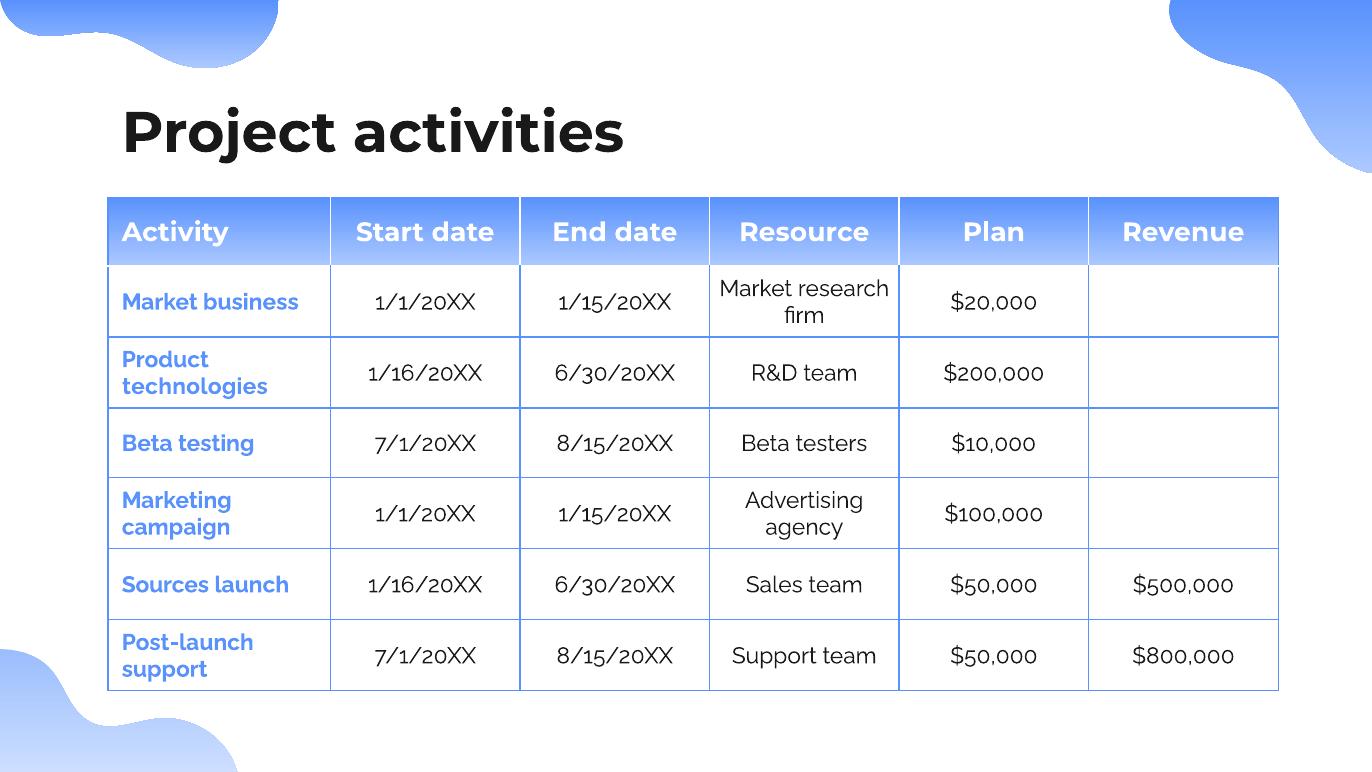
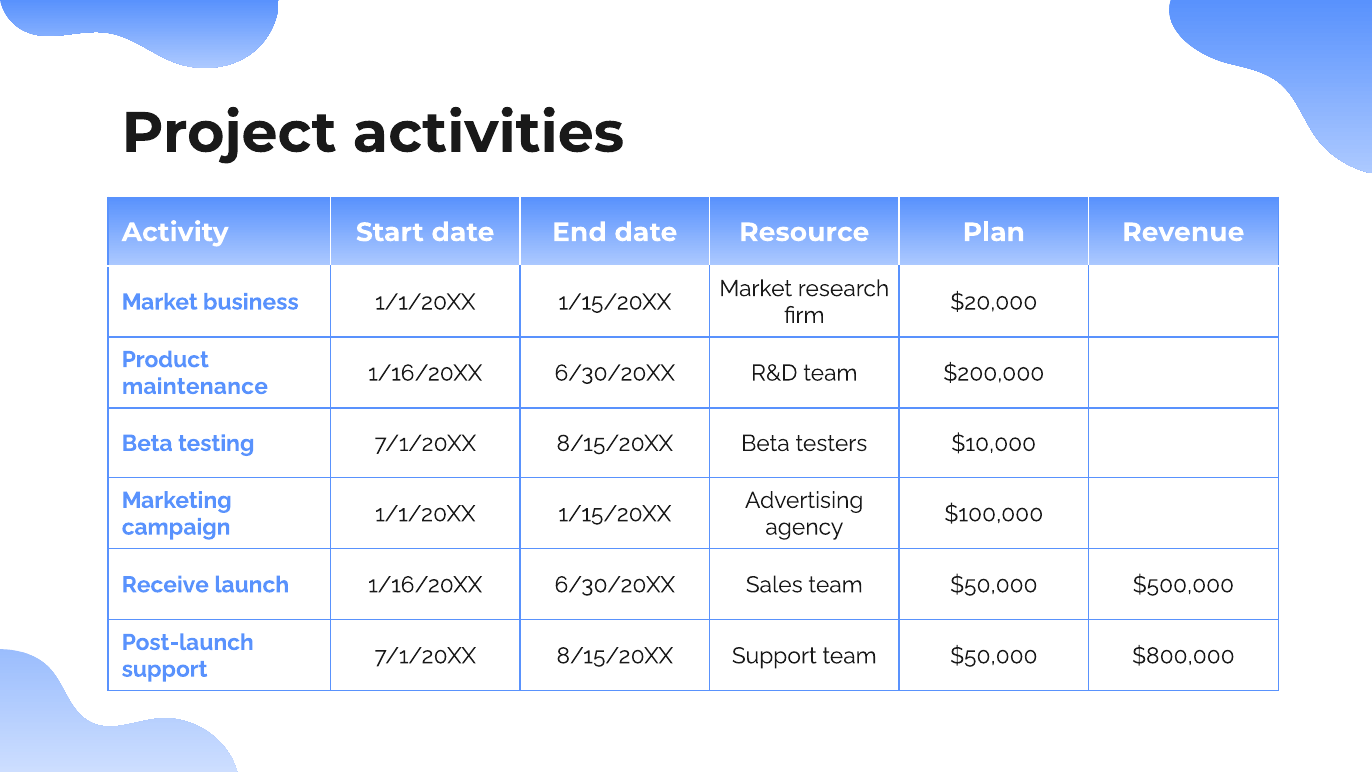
technologies: technologies -> maintenance (195, 386)
Sources: Sources -> Receive (165, 585)
